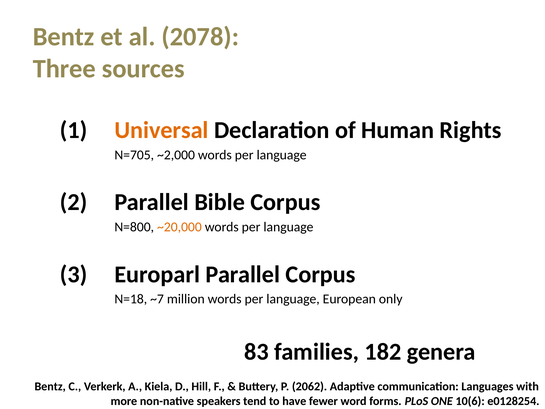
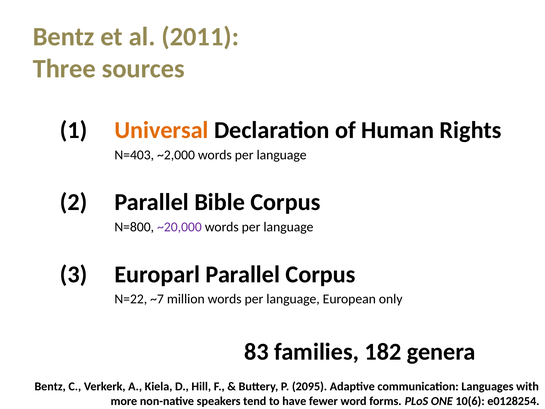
2078: 2078 -> 2011 (200, 37)
N=705: N=705 -> N=403 (134, 155)
~20,000 colour: orange -> purple (179, 227)
N=18: N=18 -> N=22 (131, 299)
2062: 2062 -> 2095 (310, 386)
